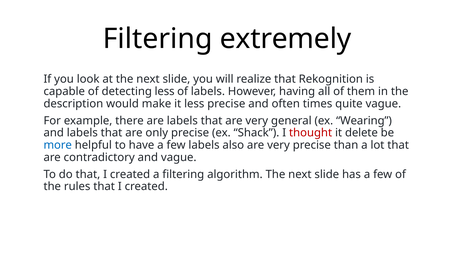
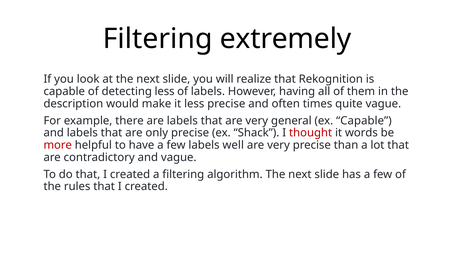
ex Wearing: Wearing -> Capable (364, 121)
delete: delete -> words (361, 133)
more colour: blue -> red (58, 145)
also: also -> well (233, 145)
